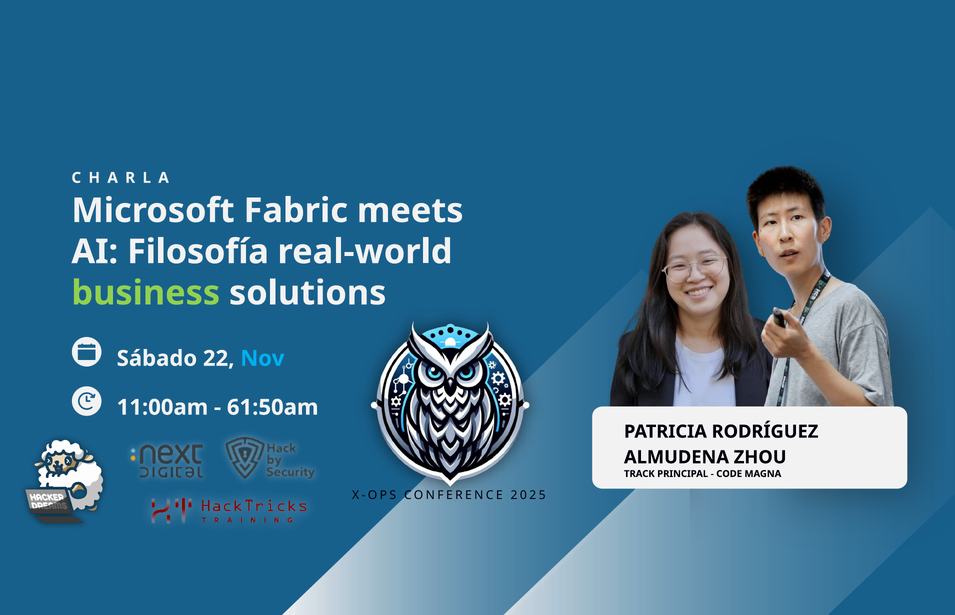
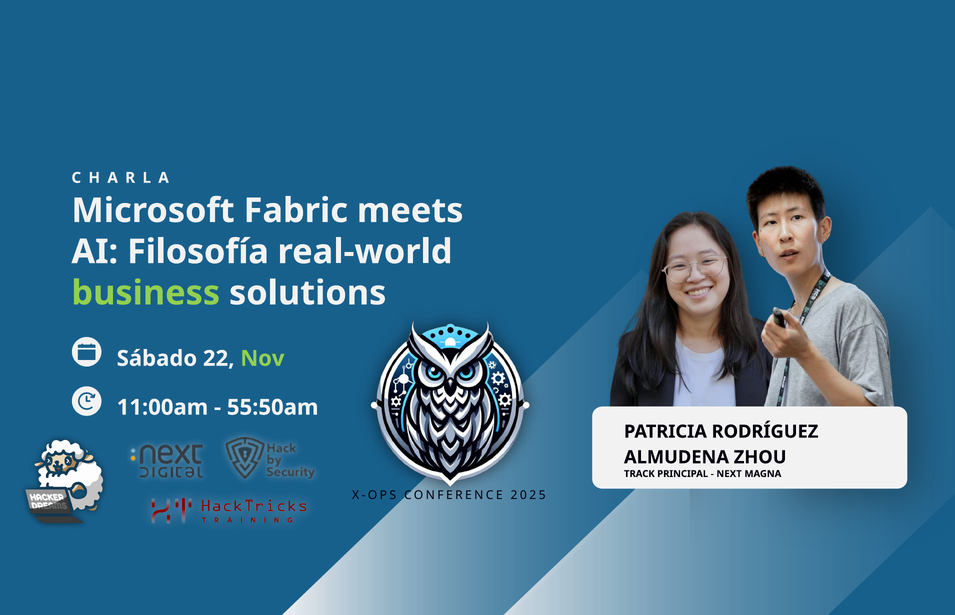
Nov colour: light blue -> light green (262, 359)
61:50am: 61:50am -> 55:50am (273, 407)
CODE: CODE -> NEXT (729, 474)
